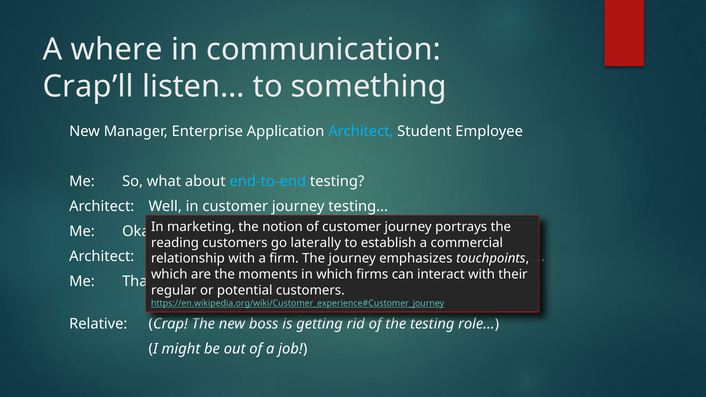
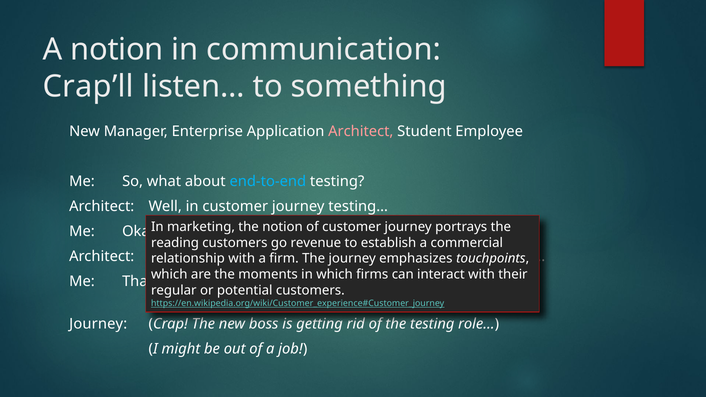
A where: where -> notion (117, 50)
Architect colour: light blue -> pink (361, 131)
laterally: laterally -> revenue (316, 243)
Relative: Relative -> Journey (98, 324)
